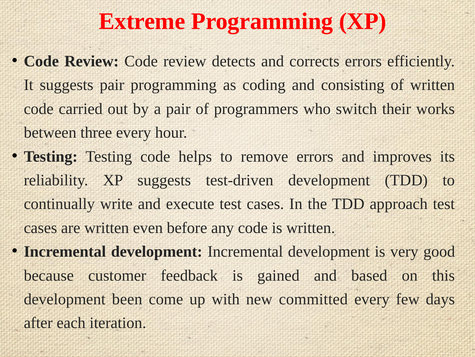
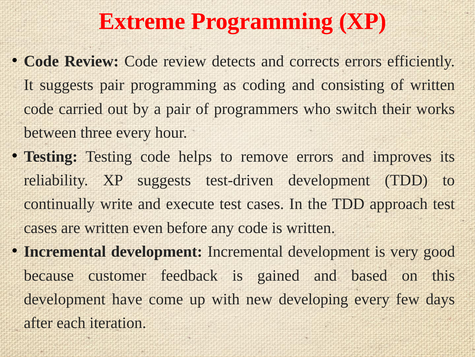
been: been -> have (127, 299)
committed: committed -> developing (313, 299)
